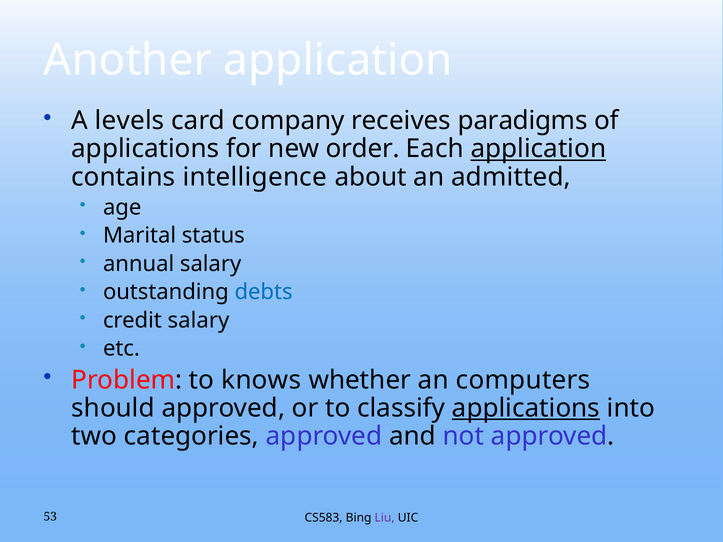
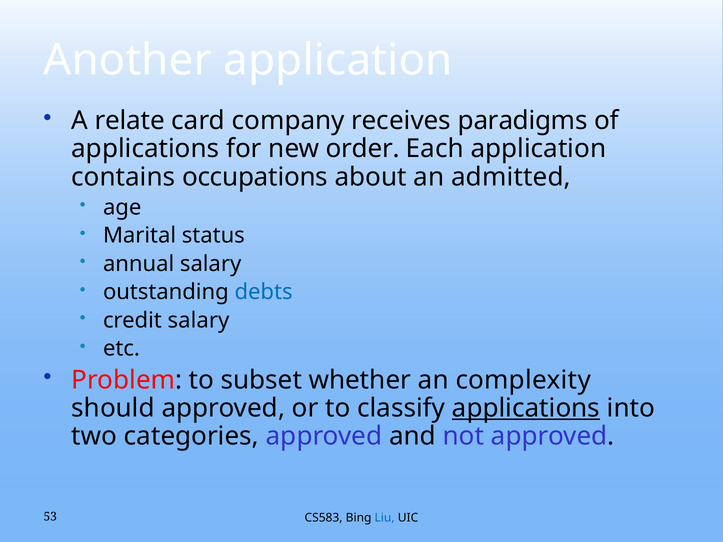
levels: levels -> relate (130, 121)
application underline: present -> none (538, 149)
intelligence: intelligence -> occupations (255, 177)
knows: knows -> subset (261, 380)
computers: computers -> complexity (523, 380)
Liu colour: purple -> blue (385, 518)
